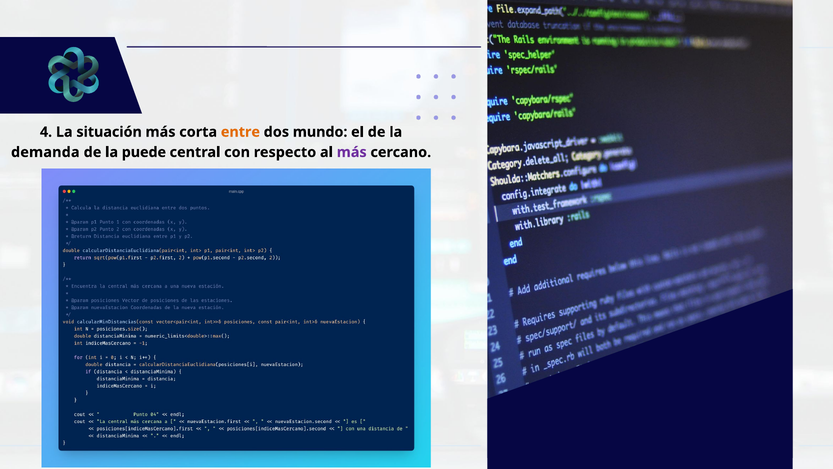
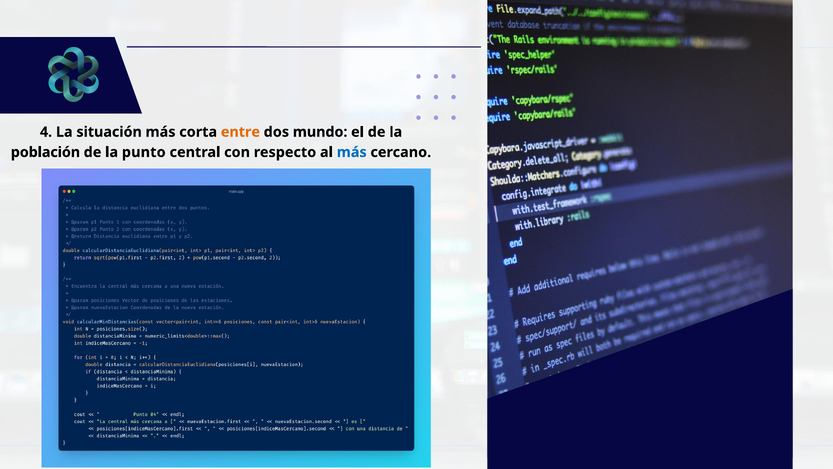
demanda: demanda -> población (45, 152)
puede: puede -> punto (144, 152)
más colour: purple -> blue (352, 152)
